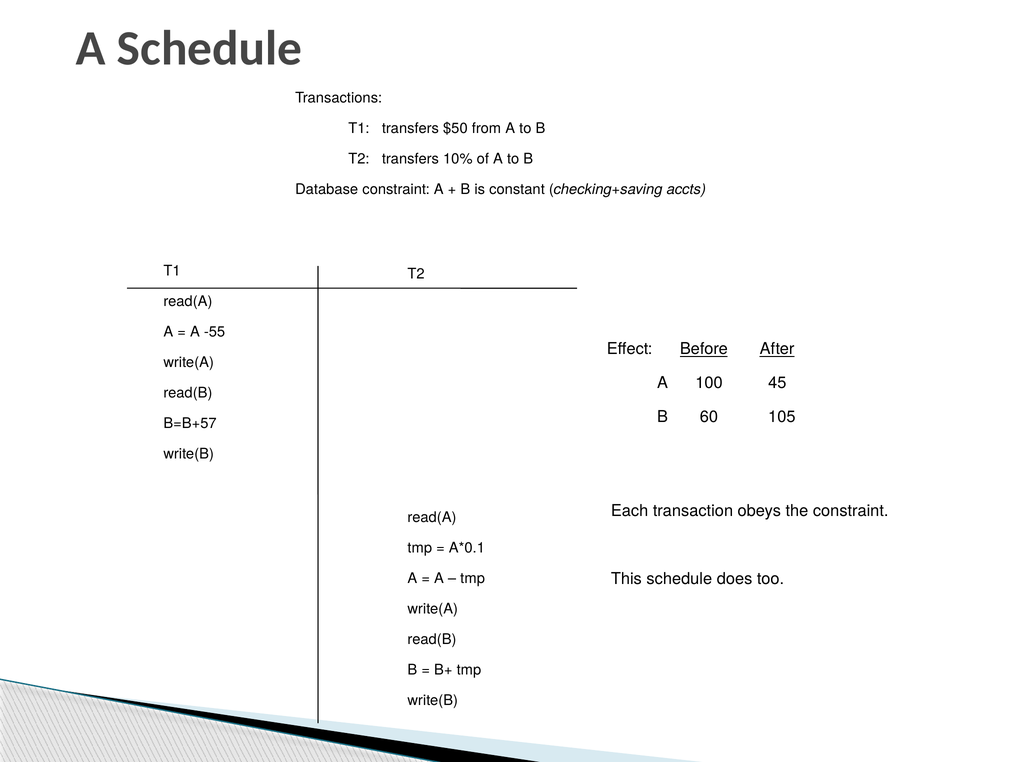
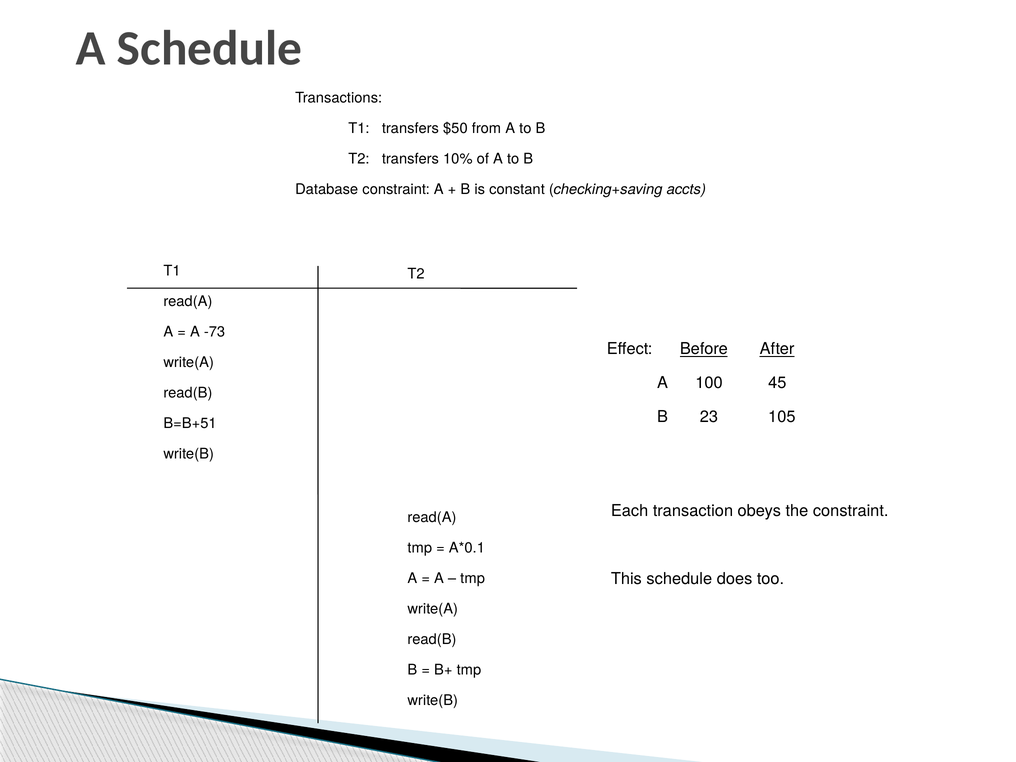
-55: -55 -> -73 (215, 332)
60: 60 -> 23 (709, 417)
B=B+57: B=B+57 -> B=B+51 (190, 423)
